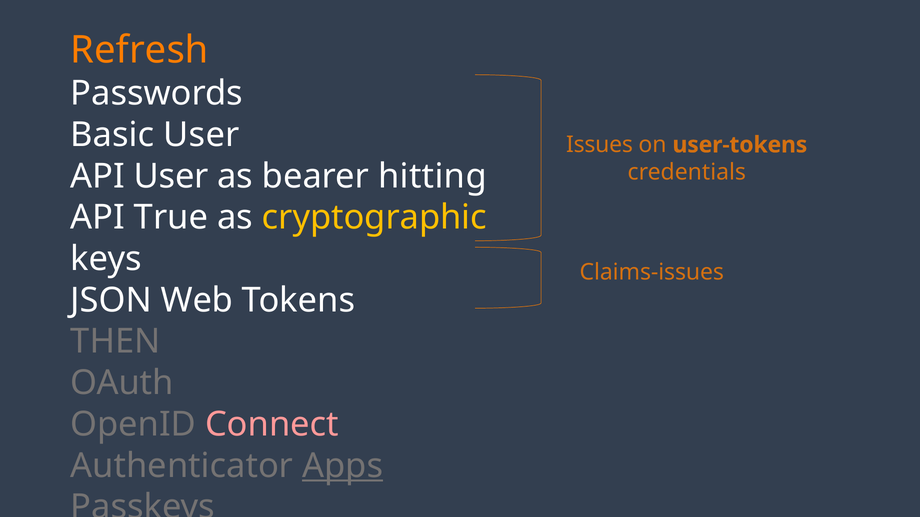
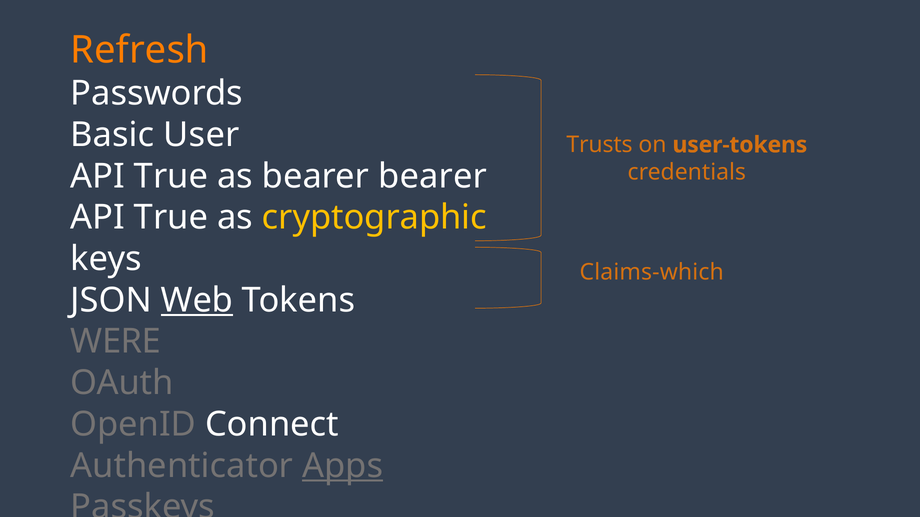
Issues: Issues -> Trusts (600, 145)
User: User -> True (171, 176)
bearer hitting: hitting -> bearer (433, 176)
Claims-issues: Claims-issues -> Claims-which (652, 272)
Web underline: none -> present (197, 300)
THEN: THEN -> WERE (116, 342)
Connect colour: pink -> white (272, 425)
